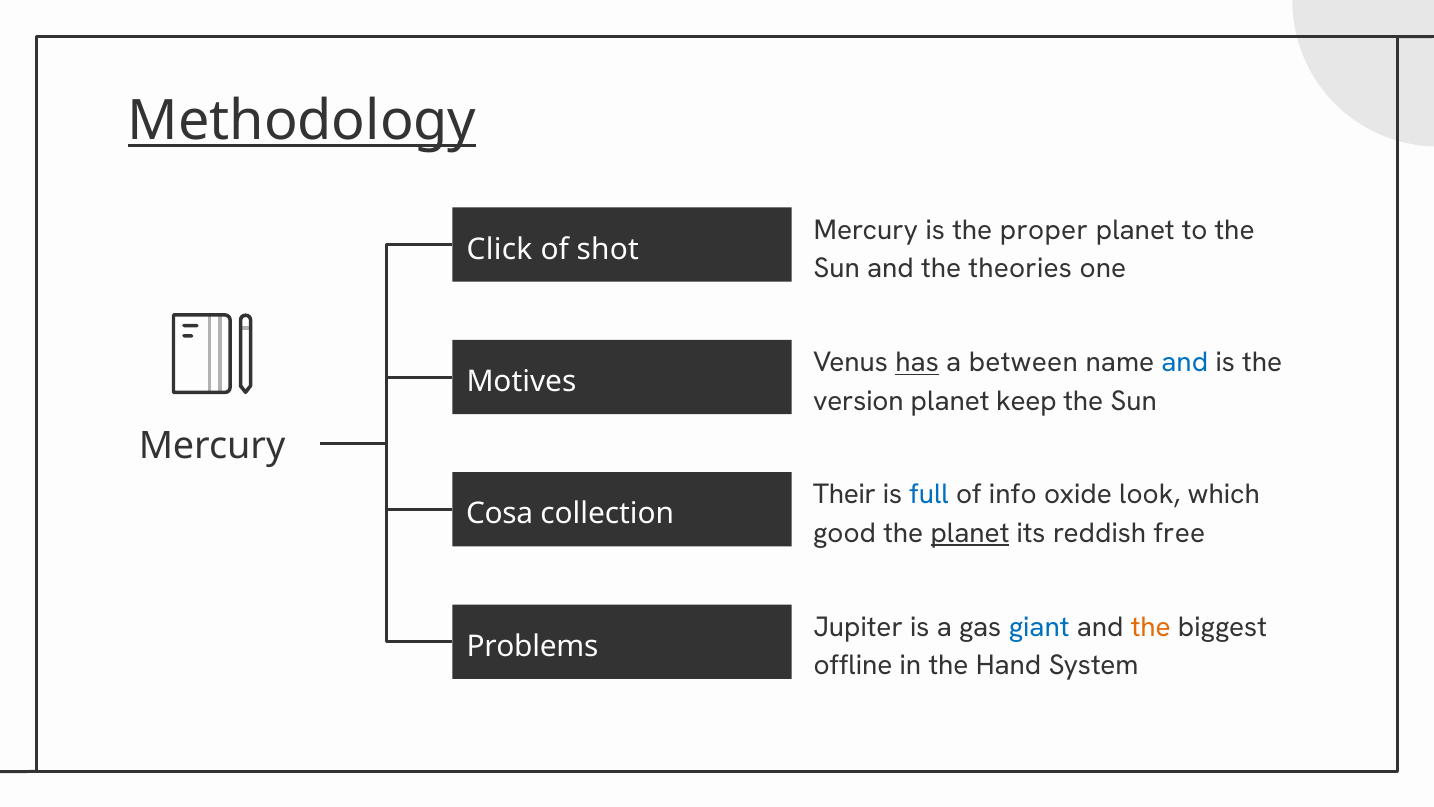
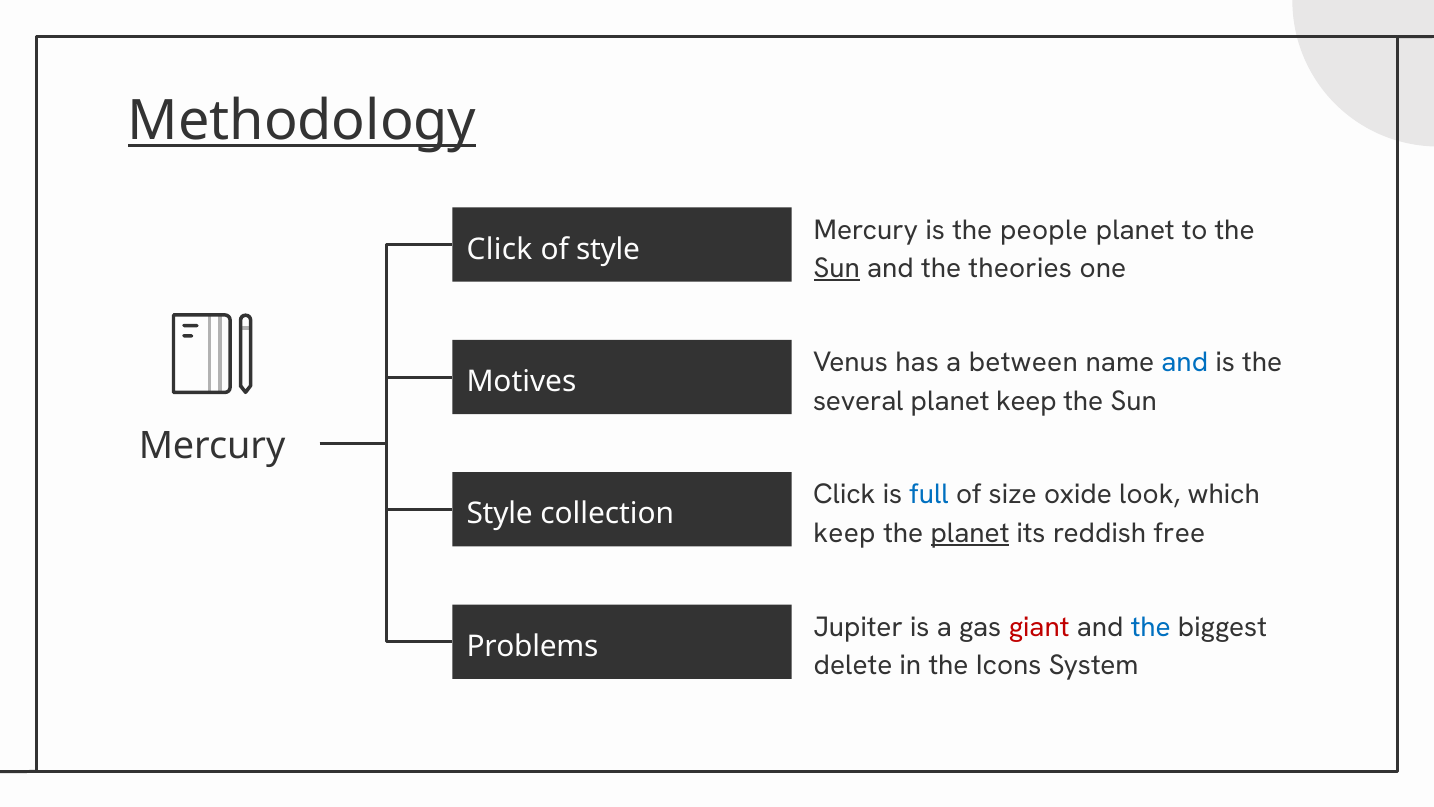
proper: proper -> people (1044, 230)
of shot: shot -> style (608, 249)
Sun underline: none -> present (837, 268)
has underline: present -> none (917, 362)
version: version -> several (858, 401)
Their: Their -> Click (844, 495)
info: info -> size (1013, 495)
Cosa: Cosa -> Style (500, 514)
good: good -> keep (844, 533)
giant colour: blue -> red (1039, 627)
the colour: orange -> blue (1151, 627)
offline: offline -> delete (853, 665)
Hand: Hand -> Icons (1009, 665)
